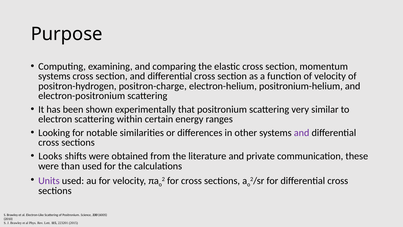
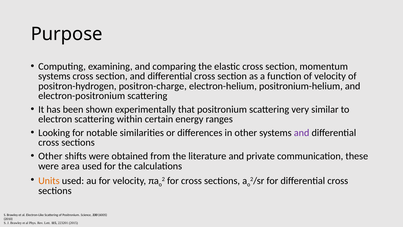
Looks: Looks -> Other (50, 156)
than: than -> area (70, 166)
Units colour: purple -> orange (49, 180)
